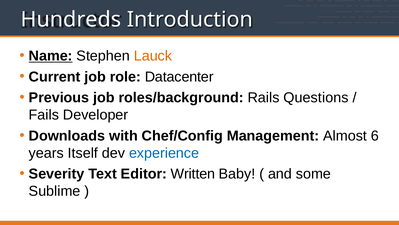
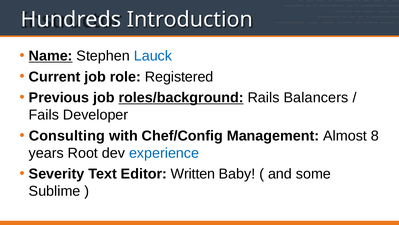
Lauck colour: orange -> blue (153, 56)
Datacenter: Datacenter -> Registered (179, 77)
roles/background underline: none -> present (181, 97)
Questions: Questions -> Balancers (316, 97)
Downloads: Downloads -> Consulting (67, 135)
6: 6 -> 8 (375, 135)
Itself: Itself -> Root (83, 153)
